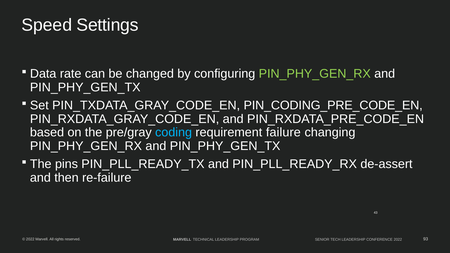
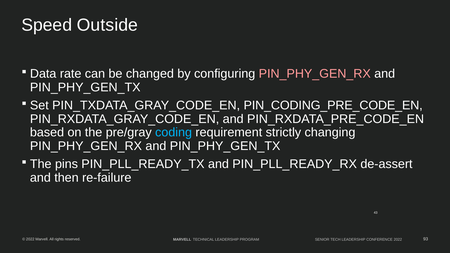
Settings: Settings -> Outside (107, 25)
PIN_PHY_GEN_RX colour: light green -> pink (315, 74)
failure: failure -> strictly (283, 133)
